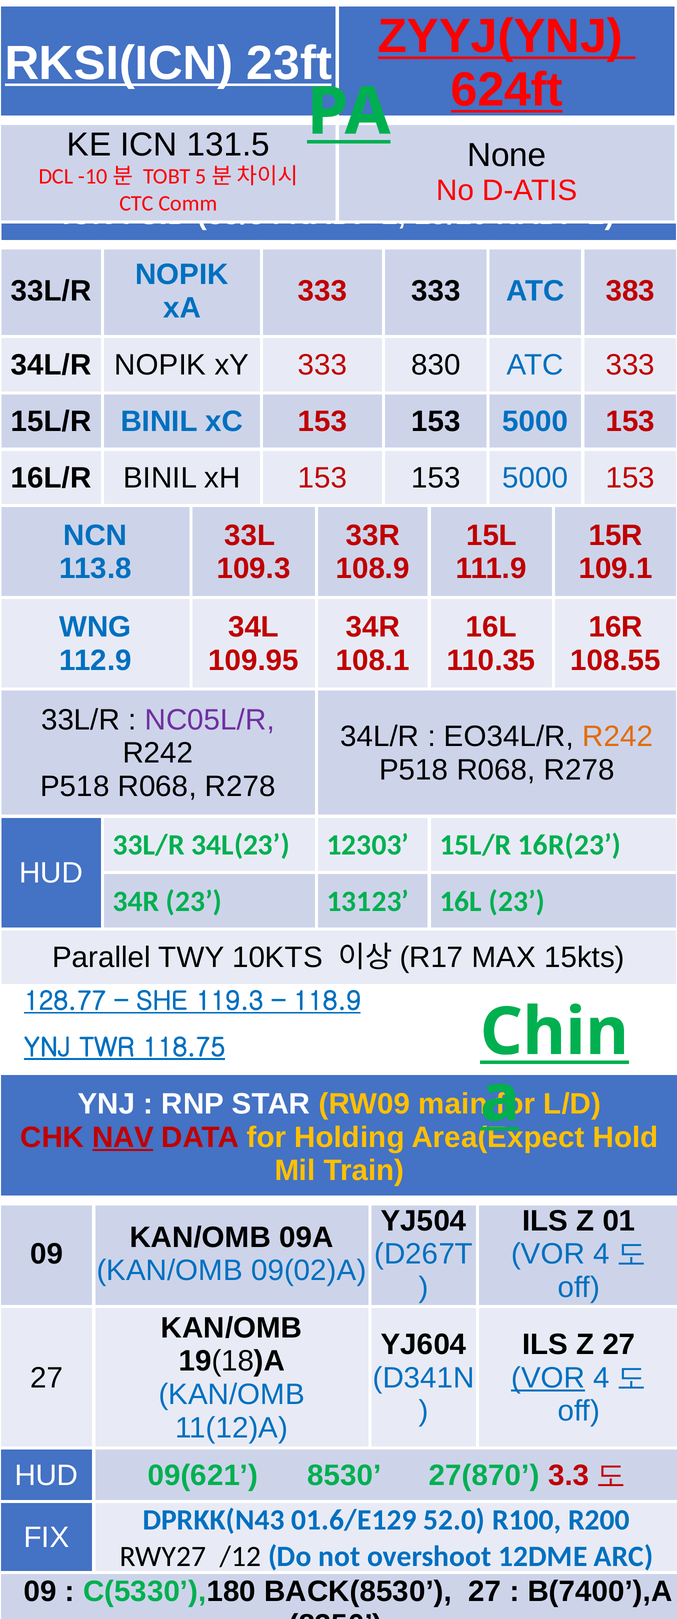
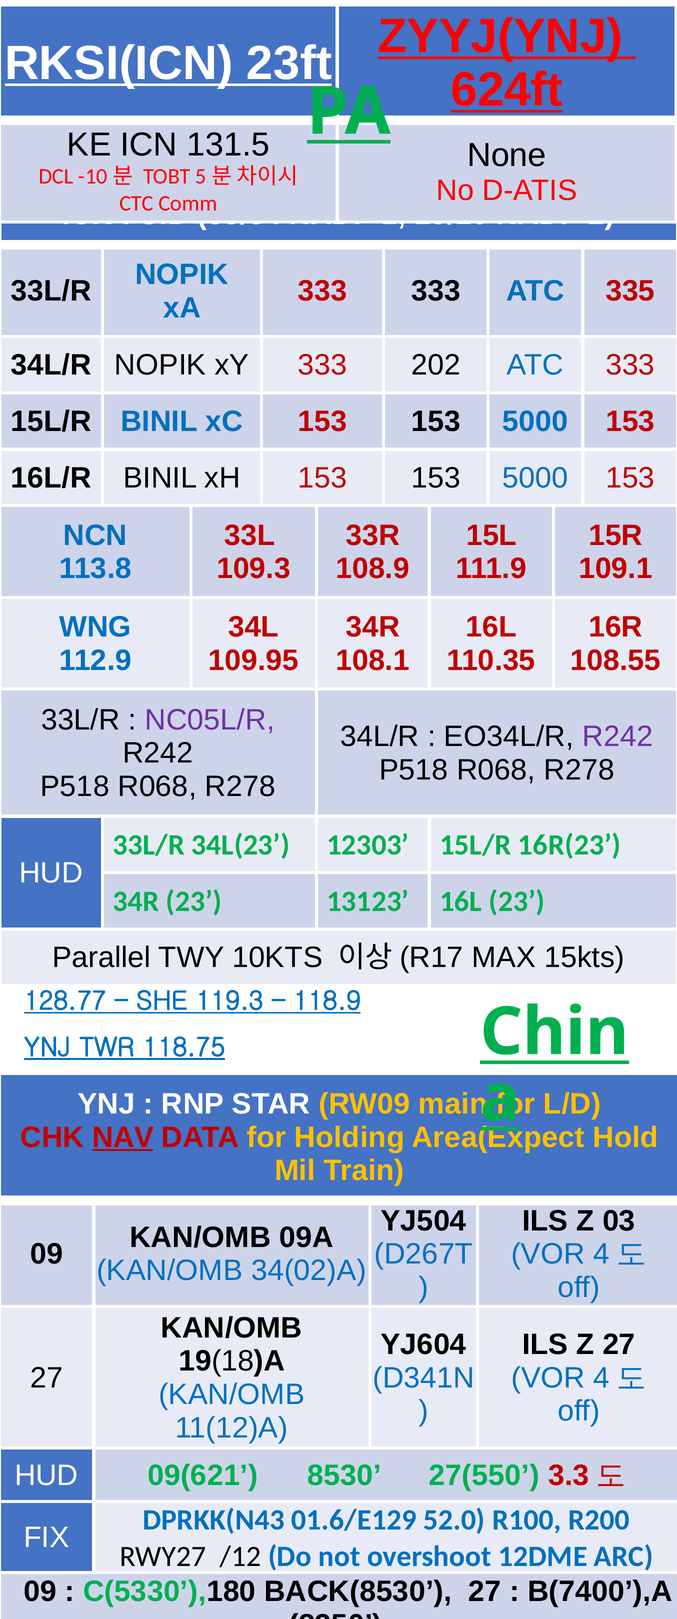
383: 383 -> 335 (630, 291)
830: 830 -> 202 (436, 365)
R242 colour: orange -> purple (618, 737)
01: 01 -> 03 (619, 1221)
09(02)A: 09(02)A -> 34(02)A (309, 1271)
VOR underline: present -> none (548, 1379)
27(870: 27(870 -> 27(550 (484, 1476)
